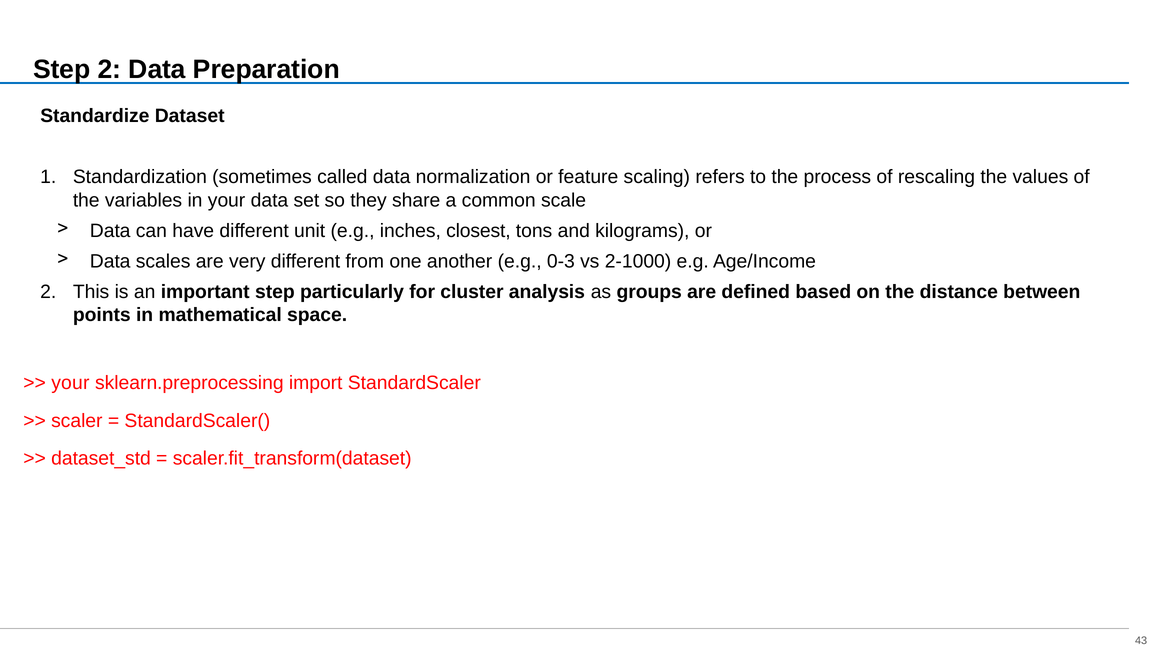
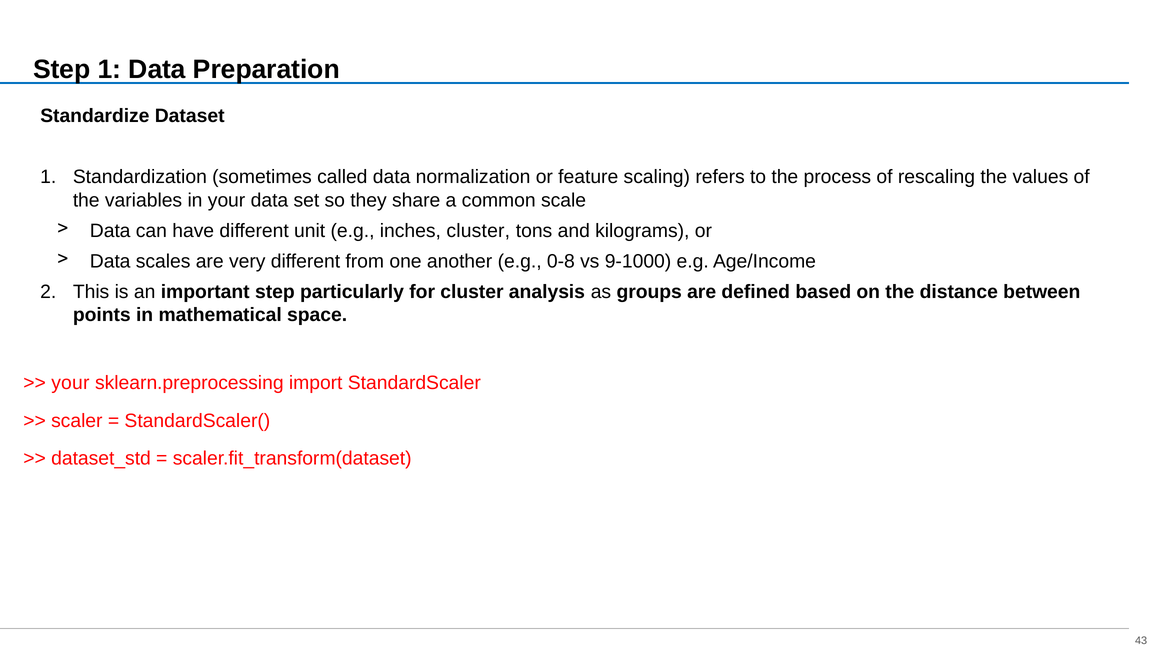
Step 2: 2 -> 1 (109, 69)
inches closest: closest -> cluster (478, 231)
0-3: 0-3 -> 0-8 (561, 261)
2-1000: 2-1000 -> 9-1000 (638, 261)
